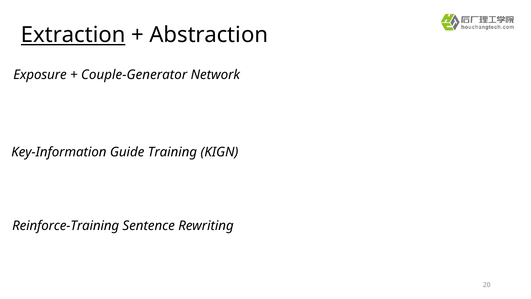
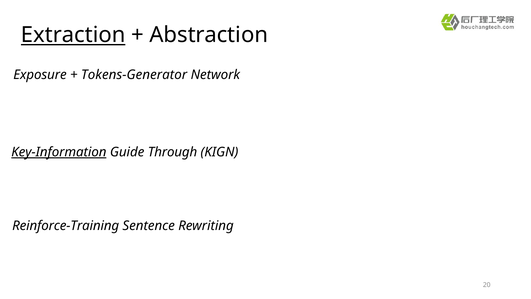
Couple-Generator: Couple-Generator -> Tokens-Generator (134, 75)
Key-Information underline: none -> present (59, 152)
Training: Training -> Through (172, 152)
